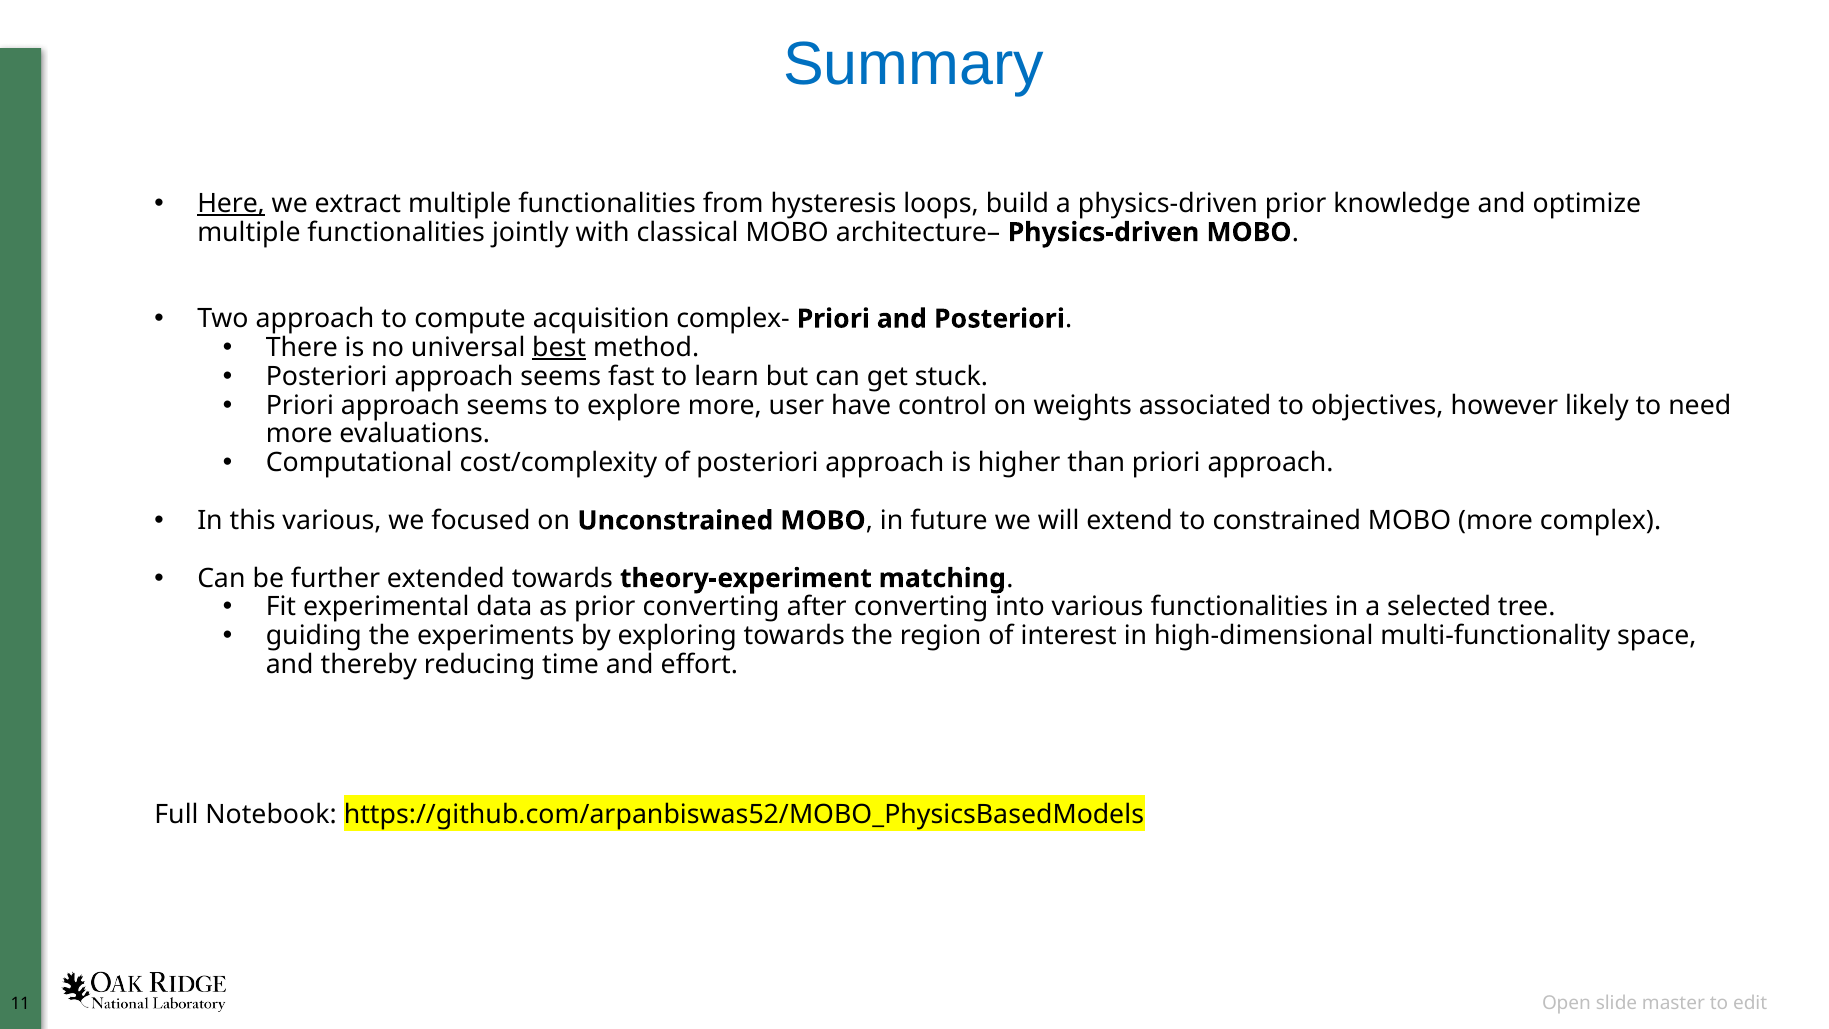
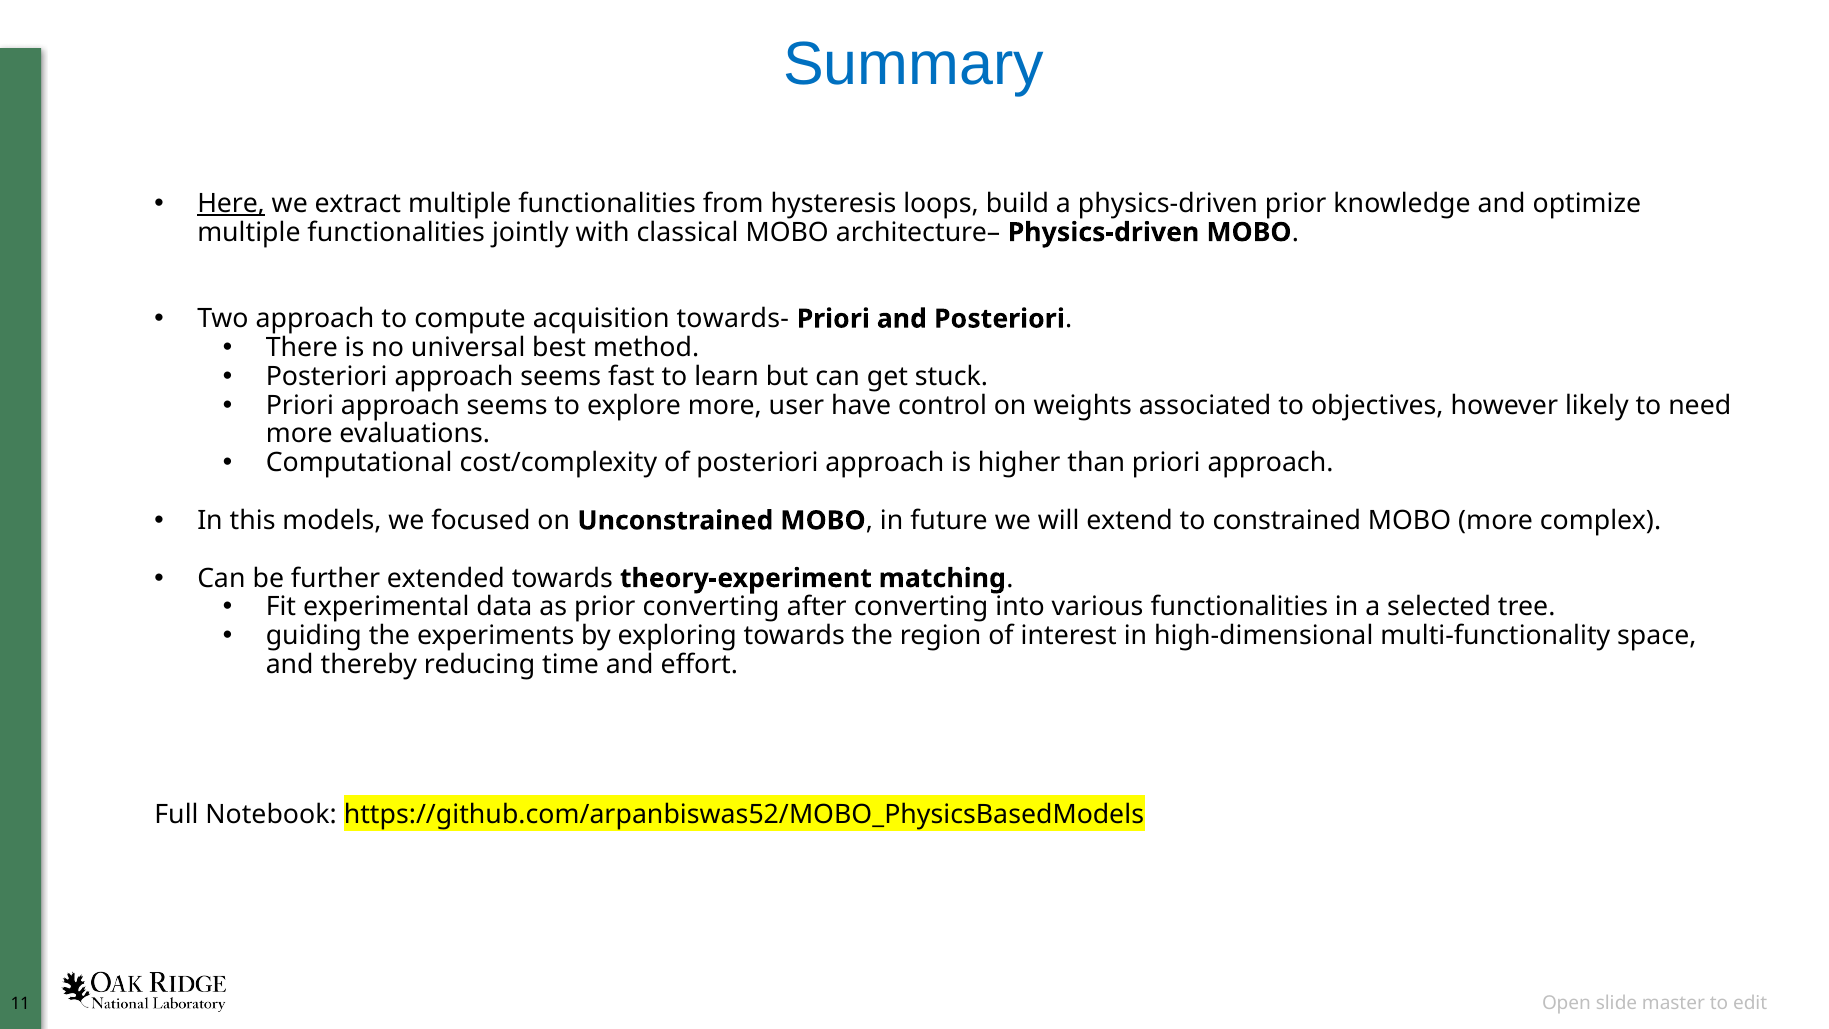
complex-: complex- -> towards- (733, 319)
best underline: present -> none (559, 348)
this various: various -> models (332, 521)
